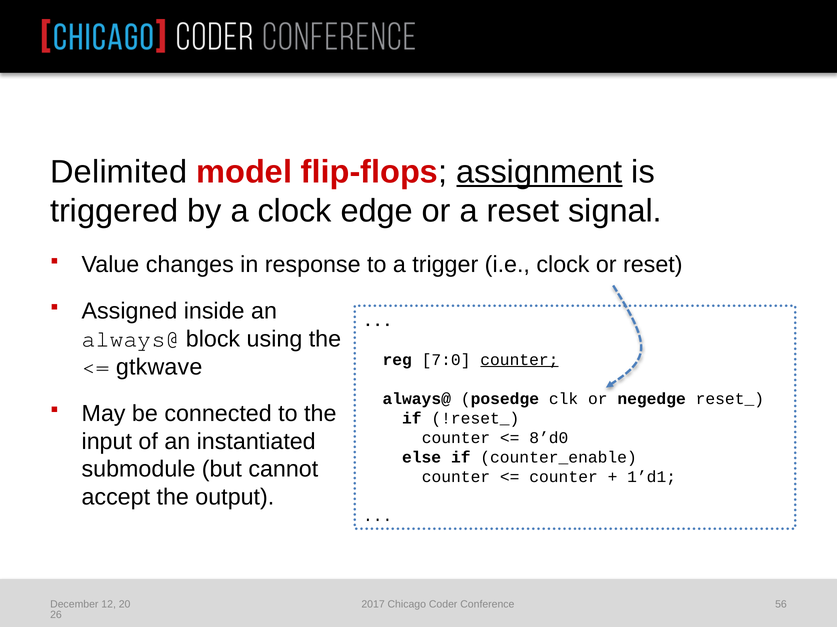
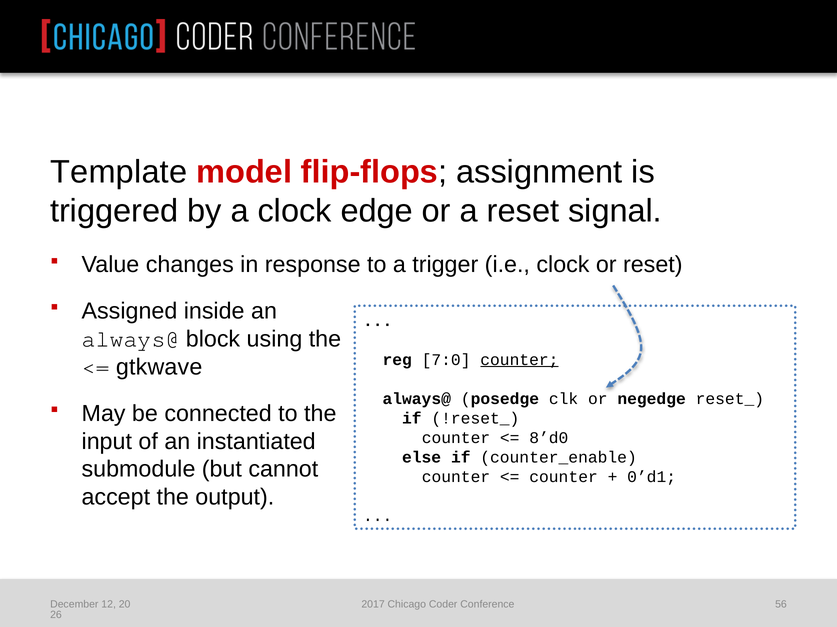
Delimited: Delimited -> Template (119, 172)
assignment underline: present -> none (539, 172)
1’d1: 1’d1 -> 0’d1 (652, 477)
